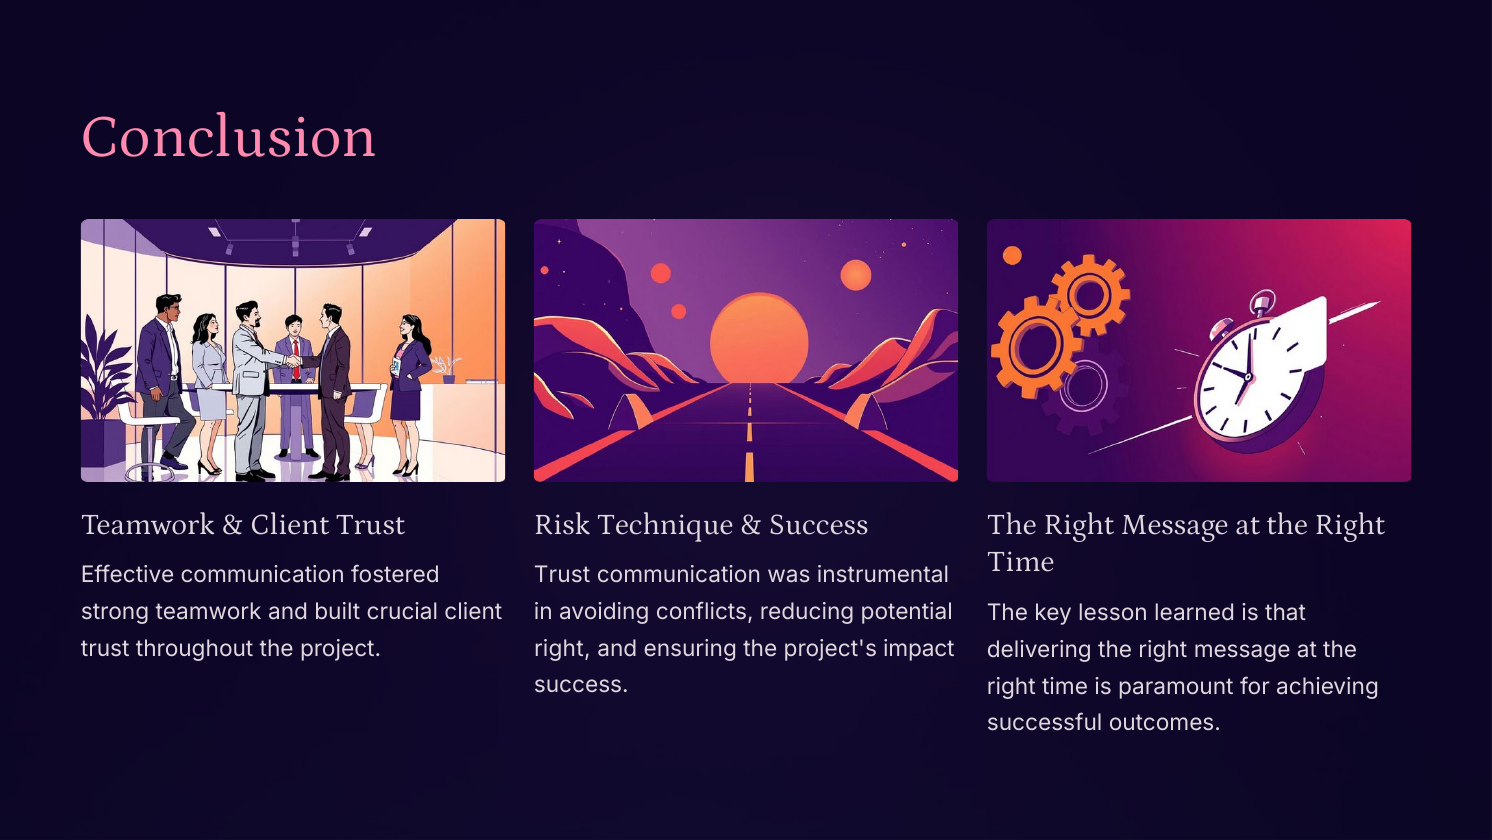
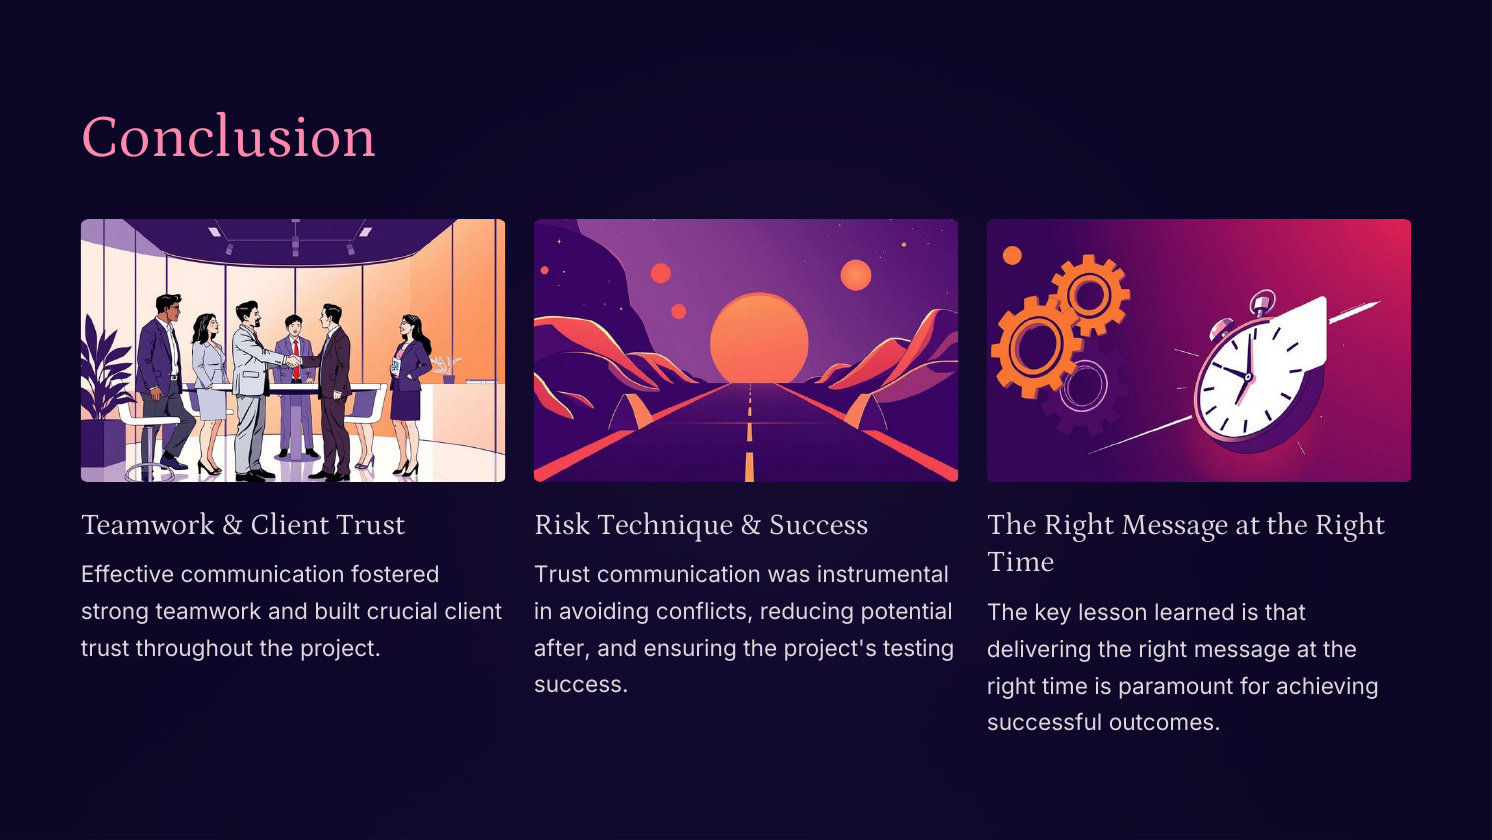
right: right -> after (562, 648)
impact: impact -> testing (919, 648)
